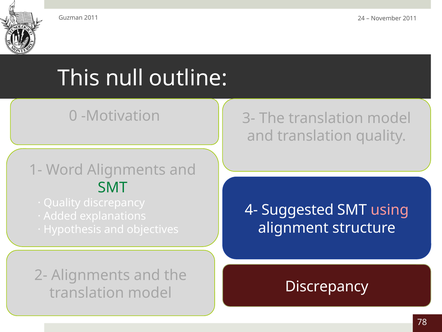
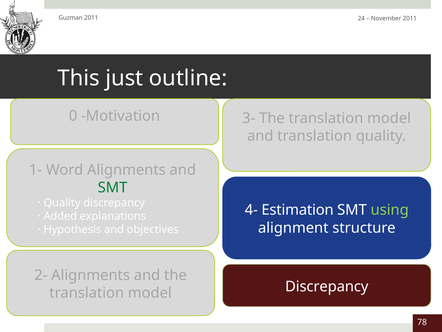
null: null -> just (124, 78)
Suggested: Suggested -> Estimation (298, 210)
using colour: pink -> light green (390, 210)
